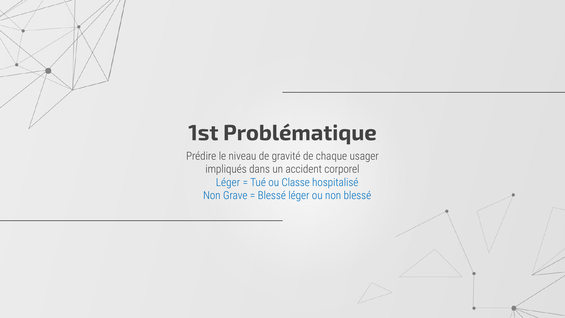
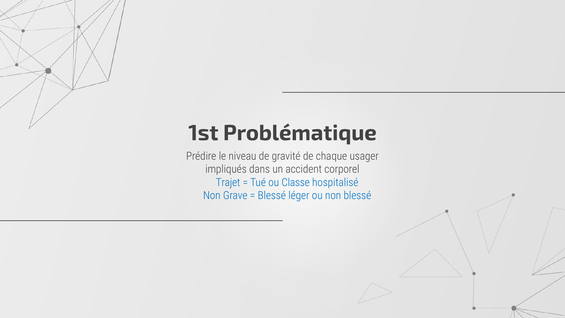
Léger: Léger -> Trajet (228, 182)
